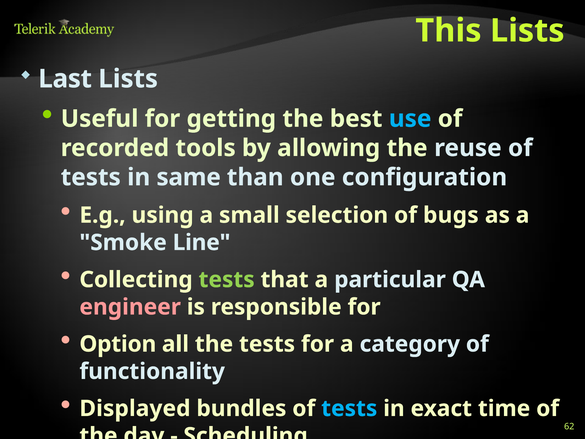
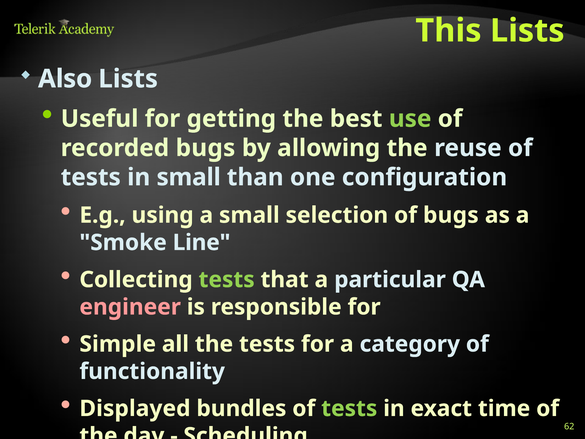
Last: Last -> Also (65, 79)
use colour: light blue -> light green (410, 119)
recorded tools: tools -> bugs (205, 148)
in same: same -> small (189, 177)
Option: Option -> Simple (118, 344)
tests colour: light blue -> light green (349, 408)
